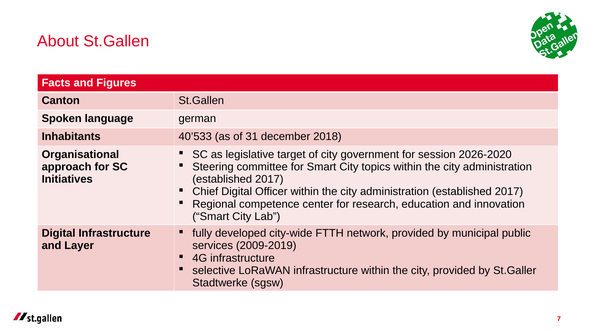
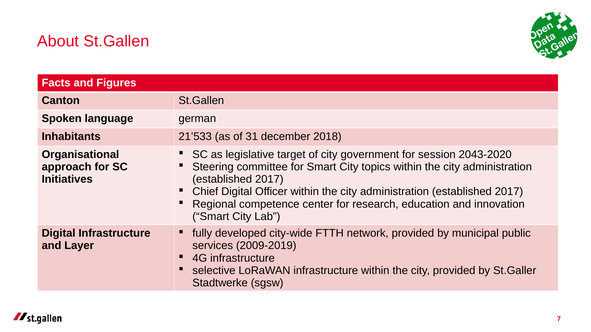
40’533: 40’533 -> 21’533 (195, 137)
2026-2020: 2026-2020 -> 2043-2020 (485, 155)
